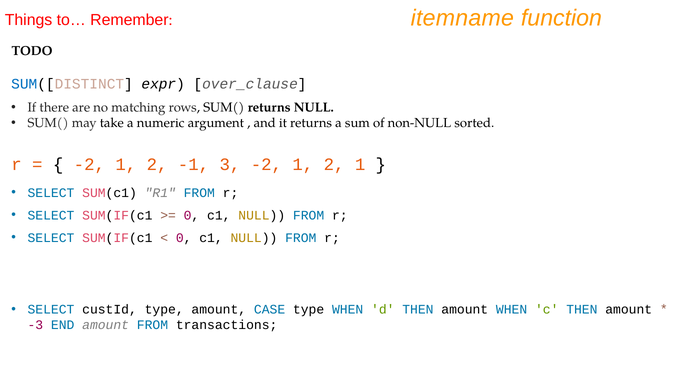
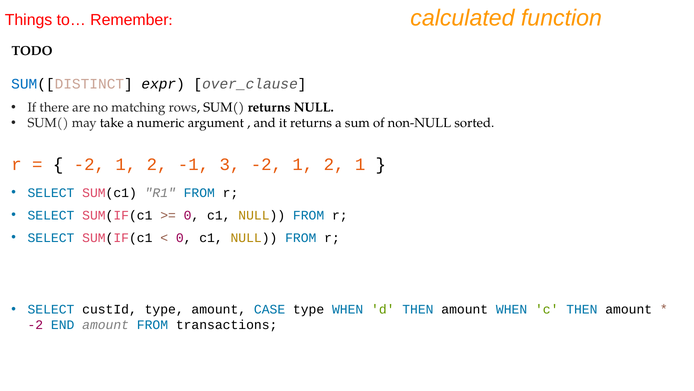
itemname: itemname -> calculated (462, 18)
-3: -3 -> -2 (35, 325)
